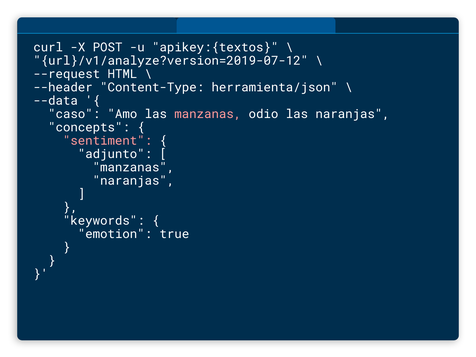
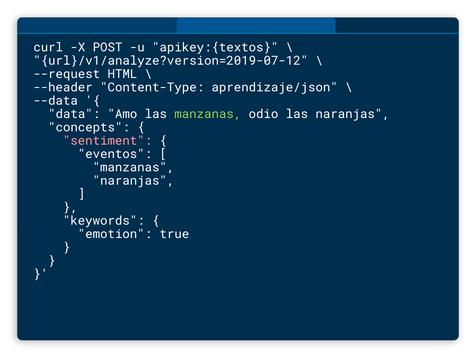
herramienta/json: herramienta/json -> aprendizaje/json (275, 87)
caso: caso -> data (74, 114)
manzanas colour: pink -> light green (208, 114)
adjunto: adjunto -> eventos (115, 154)
